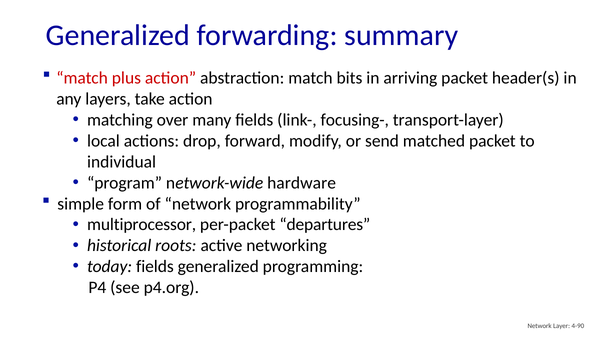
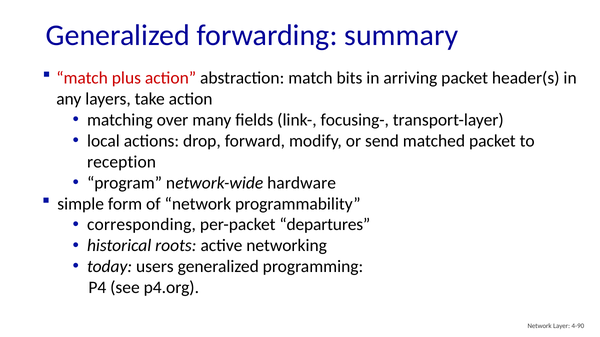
individual: individual -> reception (122, 162)
multiprocessor: multiprocessor -> corresponding (141, 225)
today fields: fields -> users (155, 267)
